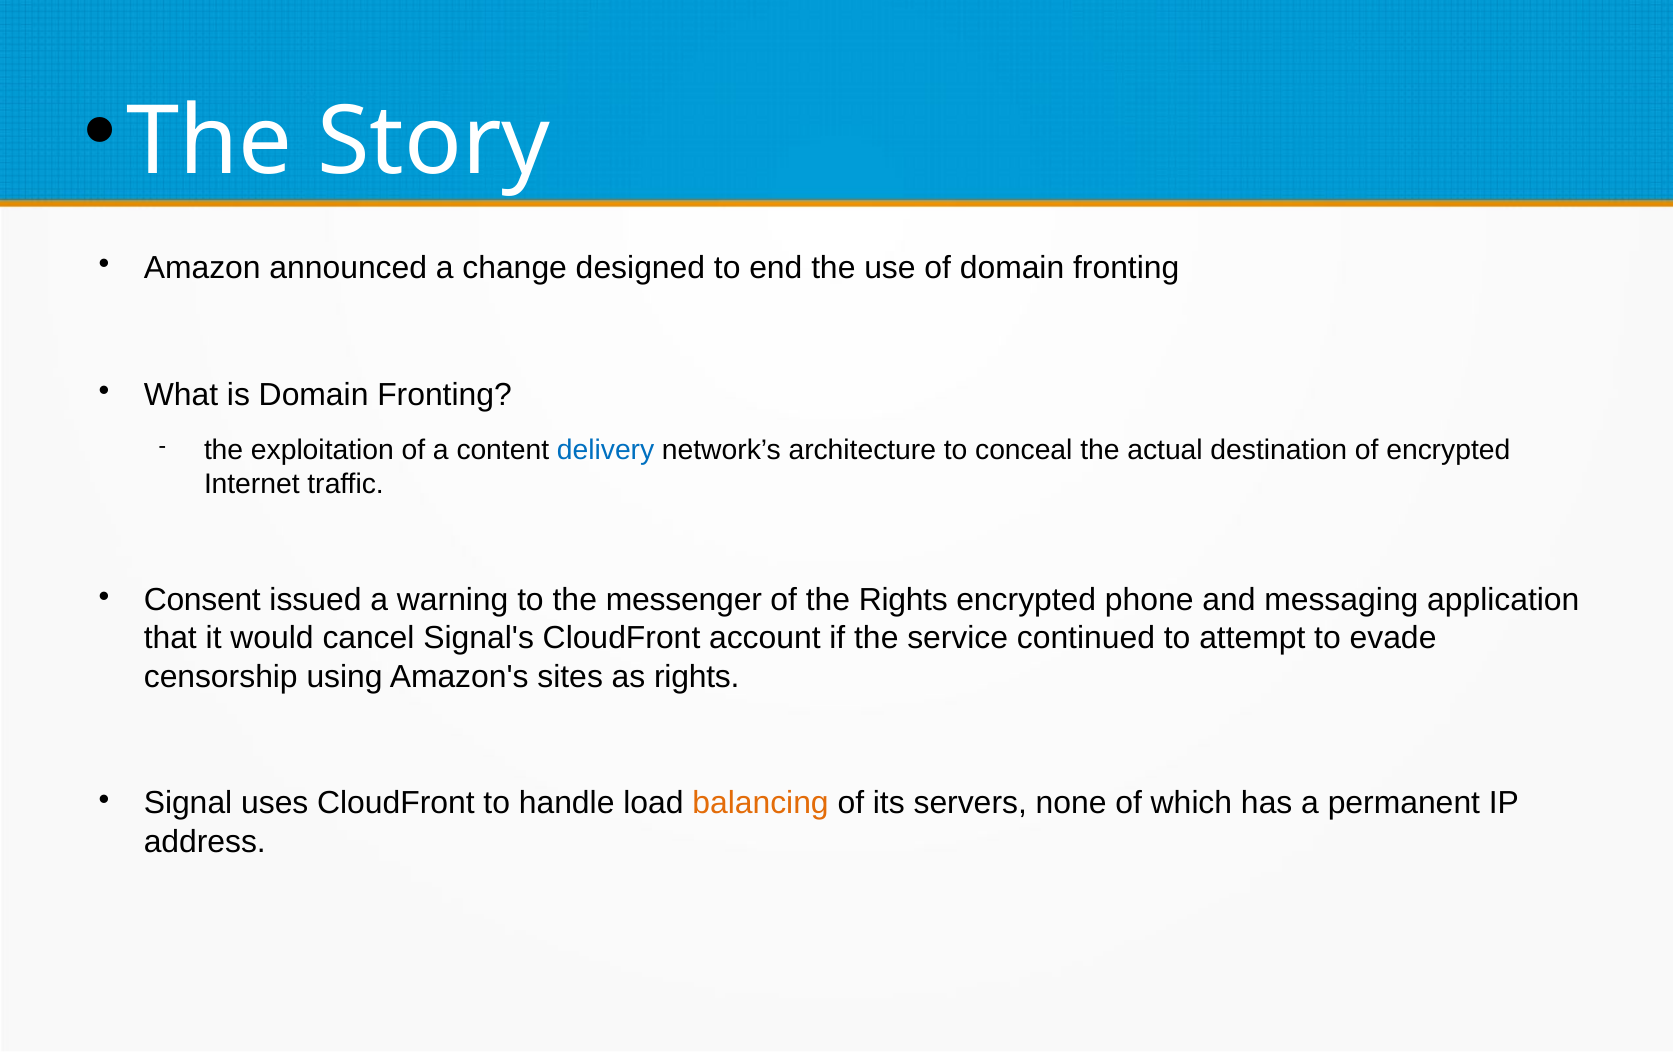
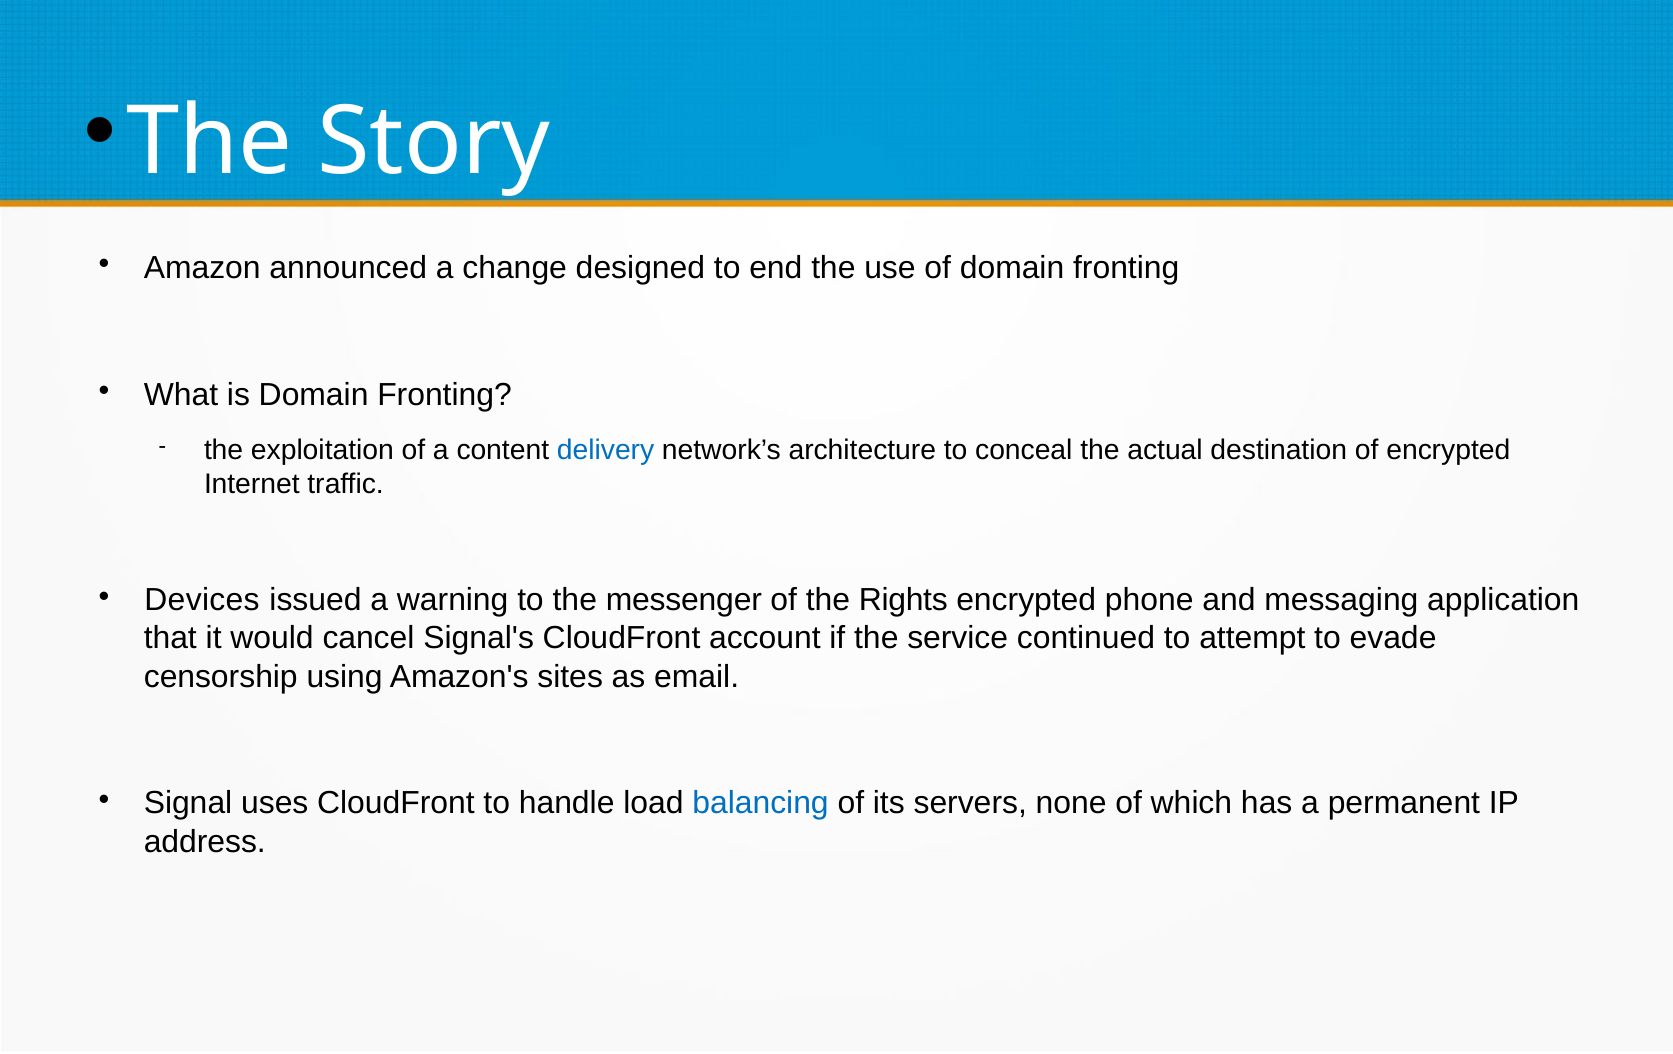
Consent: Consent -> Devices (202, 600)
as rights: rights -> email (697, 677)
balancing colour: orange -> blue (761, 803)
